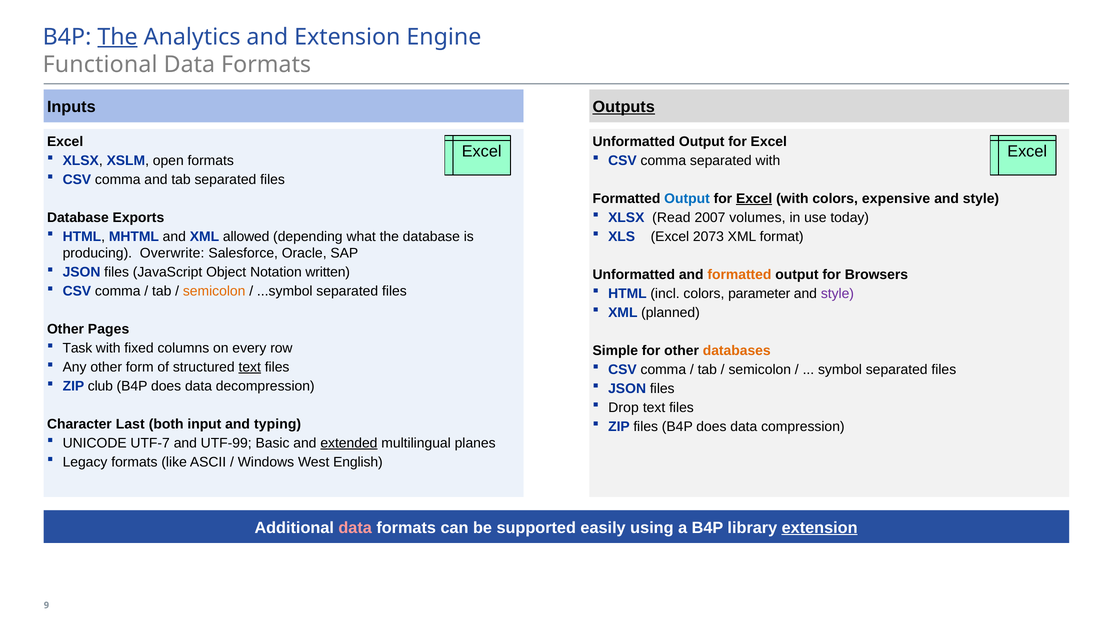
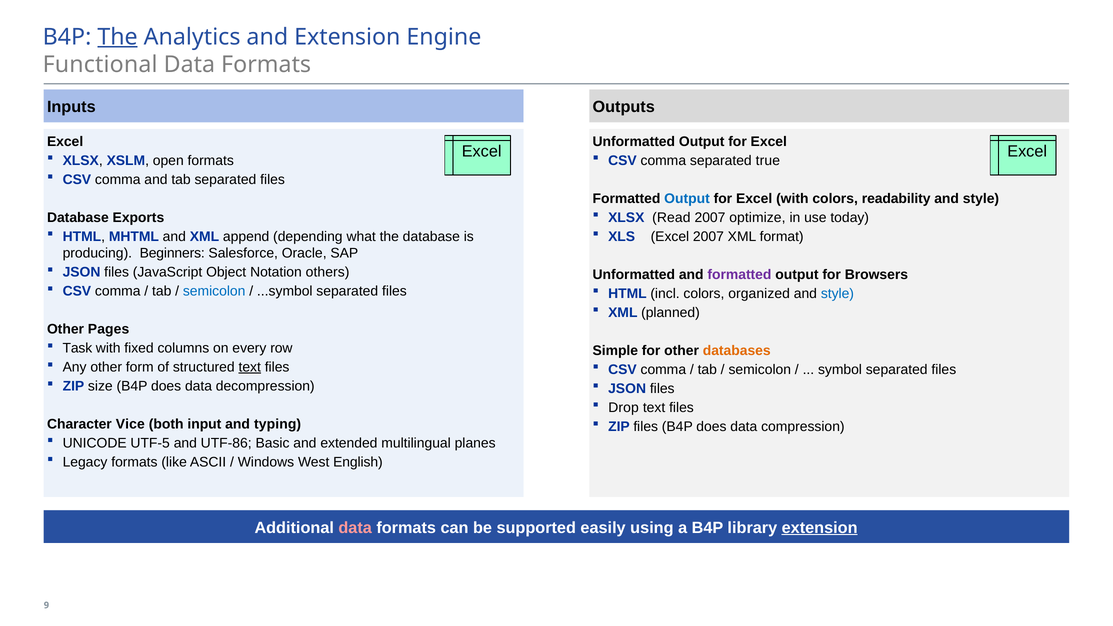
Outputs underline: present -> none (624, 107)
separated with: with -> true (768, 161)
Excel underline: present -> none (754, 199)
expensive: expensive -> readability (896, 199)
volumes: volumes -> optimize (757, 218)
allowed: allowed -> append (246, 237)
Excel 2073: 2073 -> 2007 (708, 237)
Overwrite: Overwrite -> Beginners (172, 253)
written: written -> others (328, 272)
formatted colour: orange -> purple (739, 275)
semicolon colour: orange -> blue (214, 291)
parameter: parameter -> organized (759, 294)
style colour: purple -> blue (837, 294)
club: club -> size (100, 386)
Last: Last -> Vice (130, 424)
UTF-7: UTF-7 -> UTF-5 (150, 443)
UTF-99: UTF-99 -> UTF-86 (226, 443)
extended underline: present -> none (349, 443)
